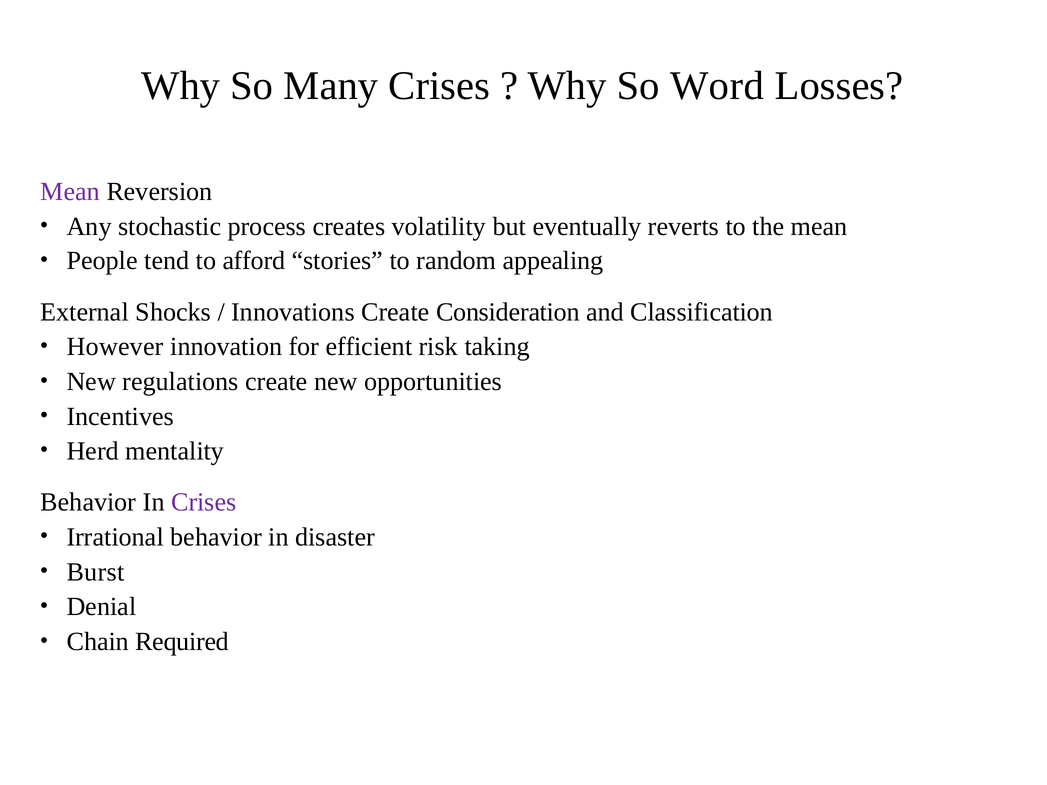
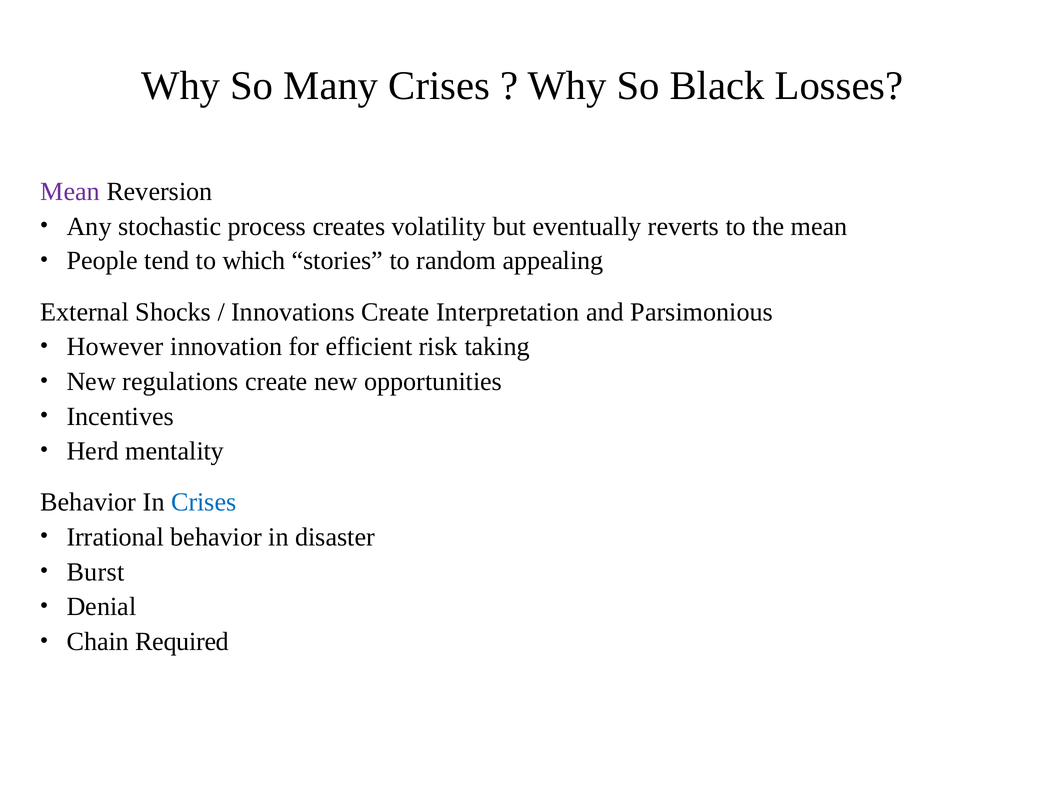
Word: Word -> Black (717, 86)
afford: afford -> which (254, 261)
Consideration: Consideration -> Interpretation (508, 312)
Classification: Classification -> Parsimonious (702, 312)
Crises colour: purple -> blue (204, 502)
